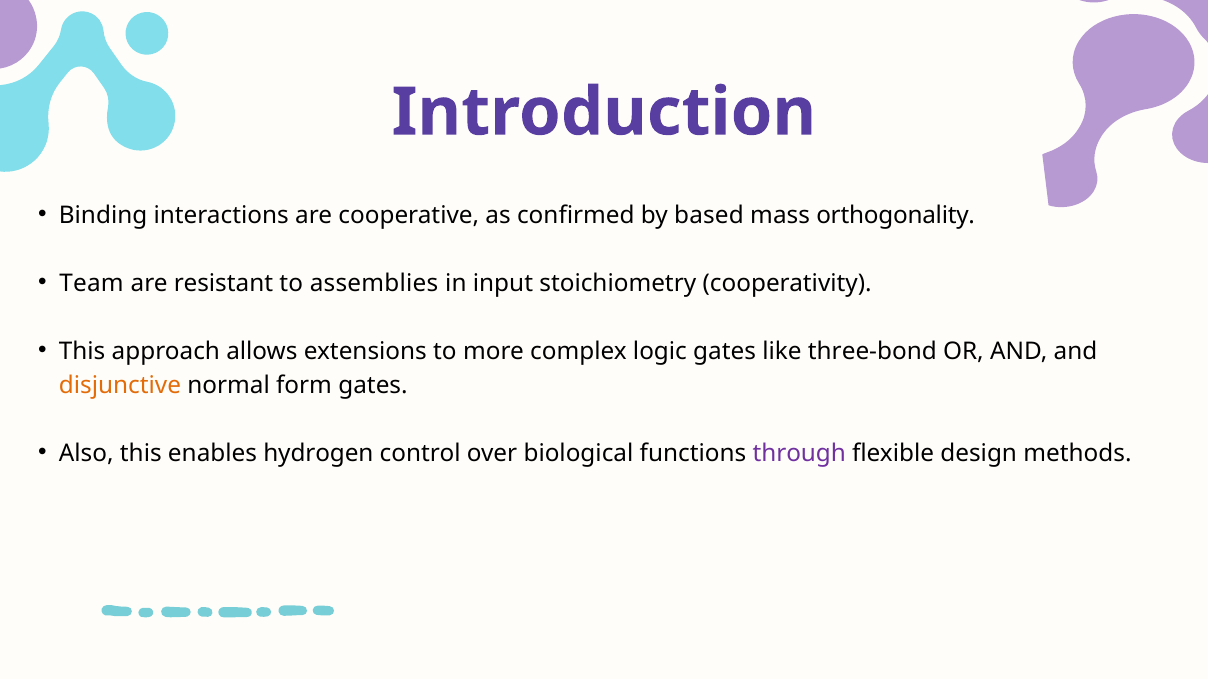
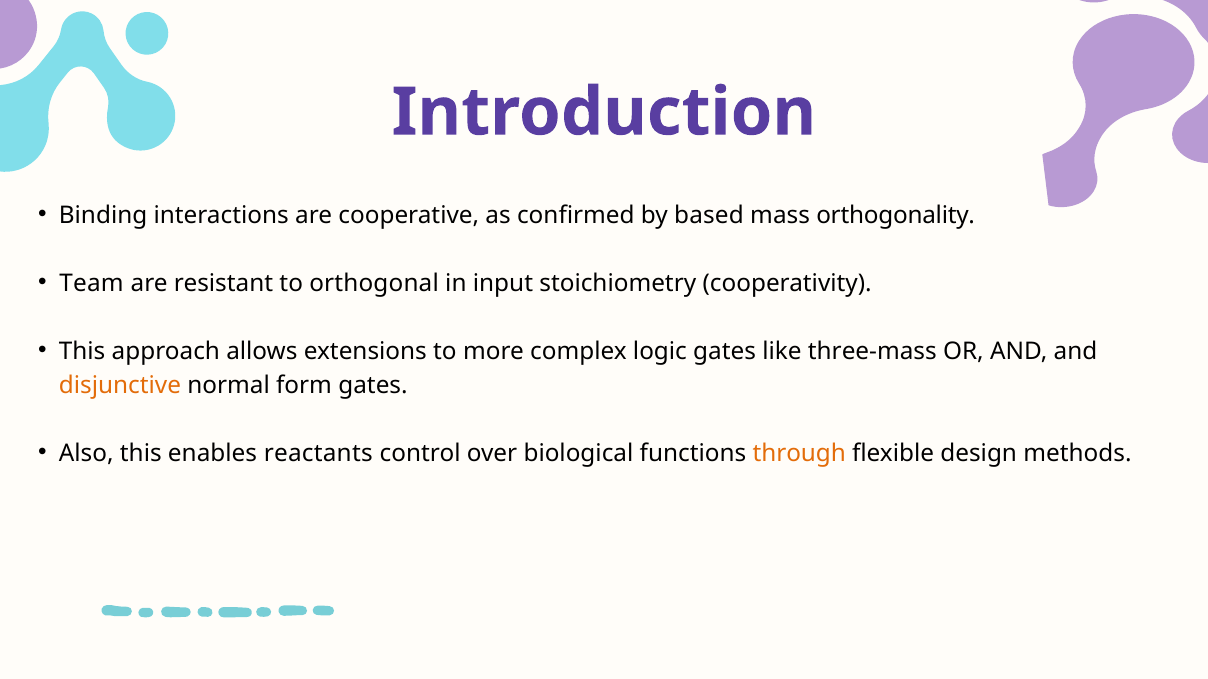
assemblies: assemblies -> orthogonal (374, 283)
three-bond: three-bond -> three-mass (872, 351)
hydrogen: hydrogen -> reactants (318, 454)
through colour: purple -> orange (799, 454)
